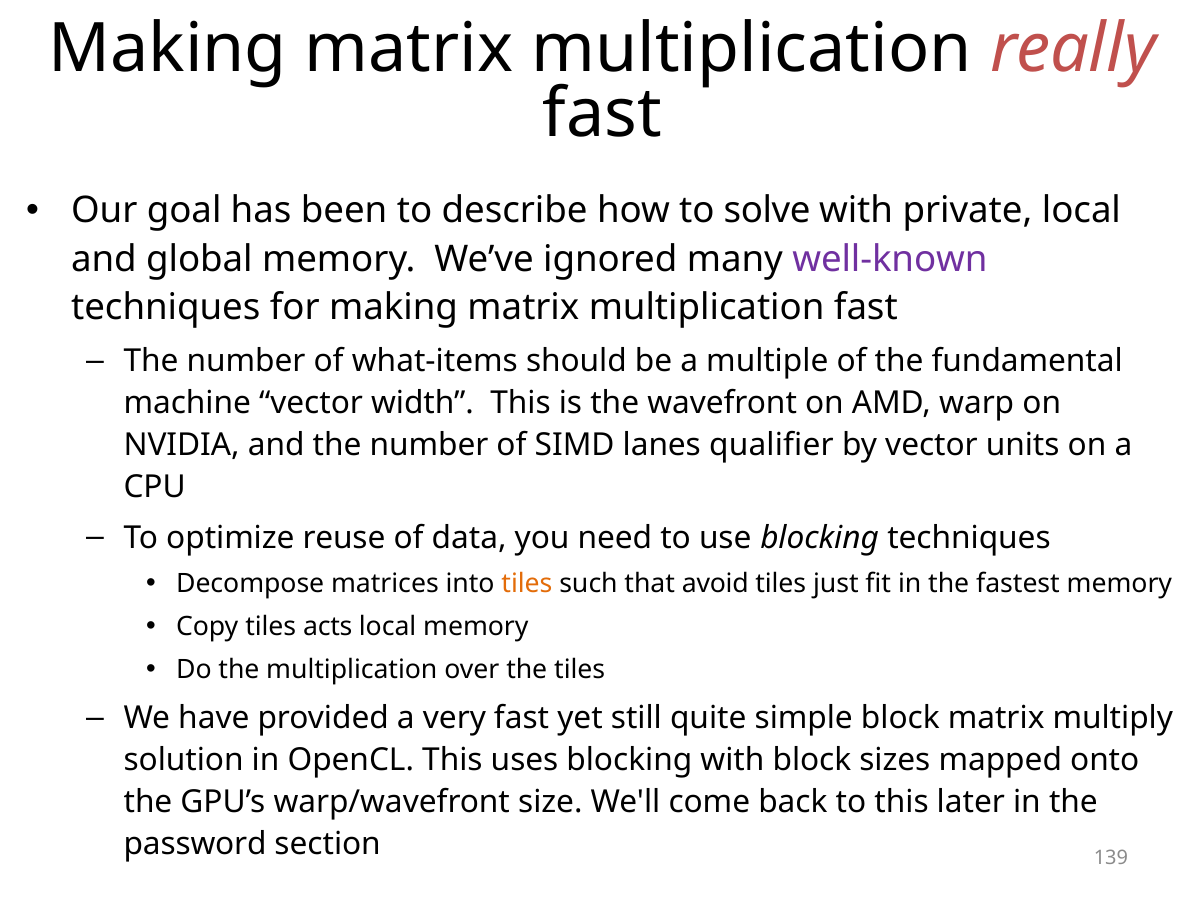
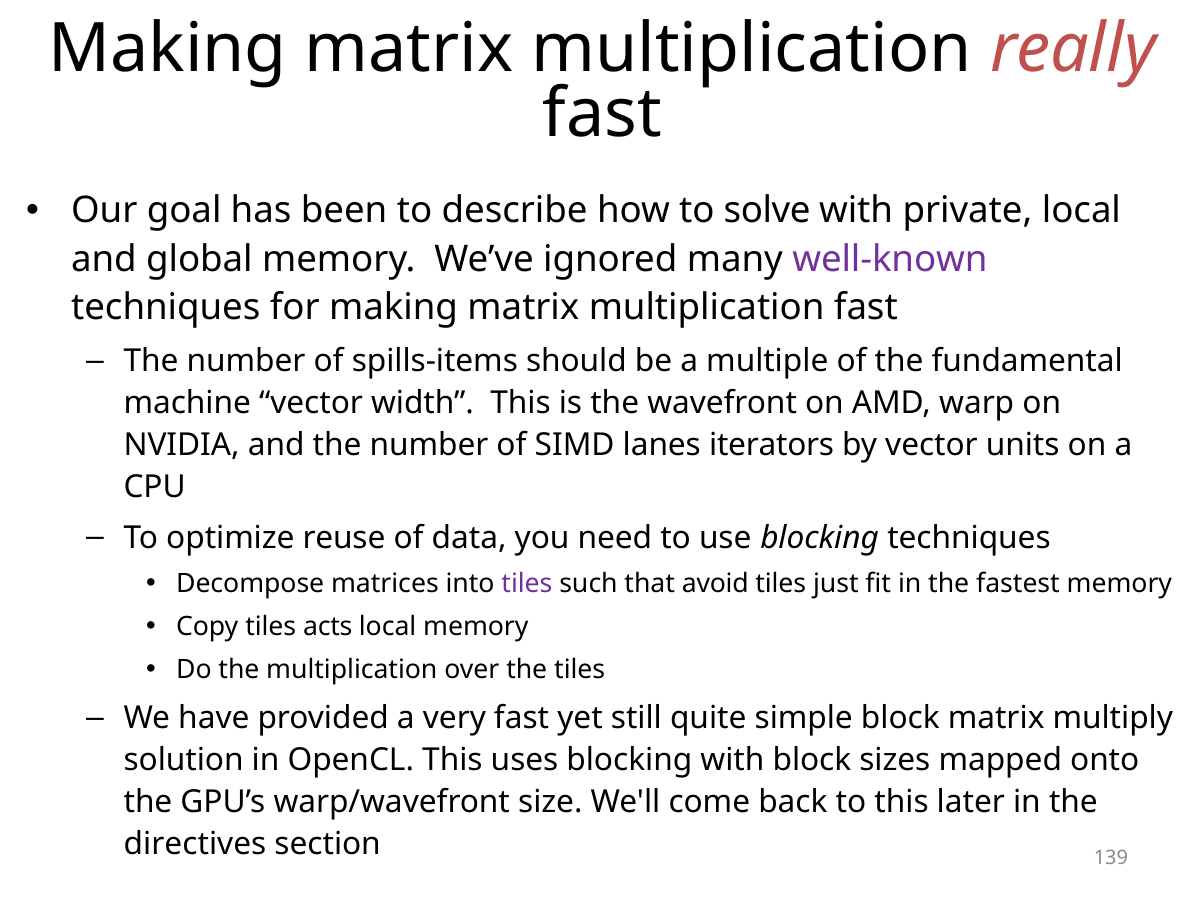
what-items: what-items -> spills-items (435, 361)
qualifier: qualifier -> iterators (772, 445)
tiles colour: orange -> purple (527, 584)
password: password -> directives (195, 844)
